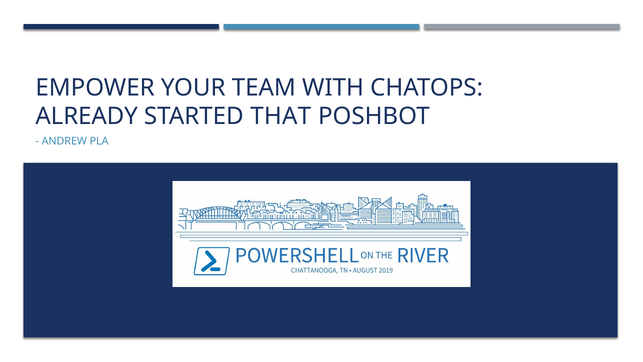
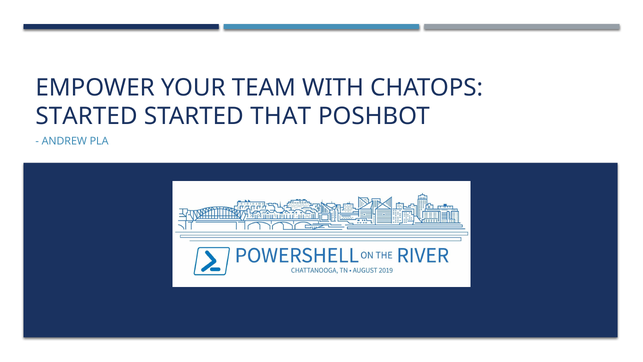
ALREADY: ALREADY -> STARTED (87, 116)
